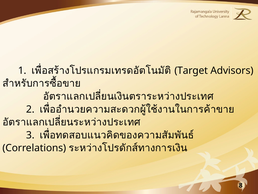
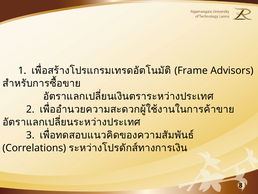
Target: Target -> Frame (191, 70)
